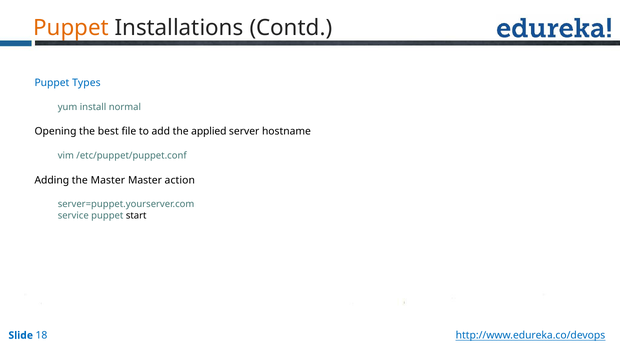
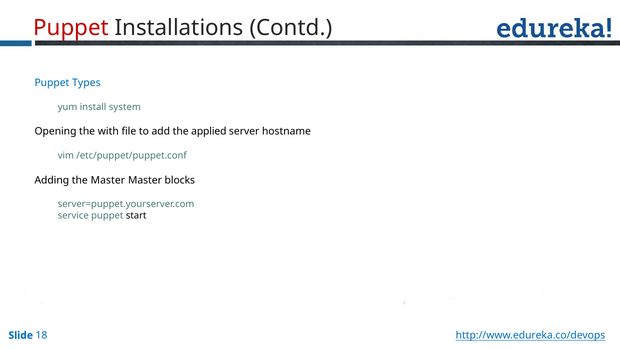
Puppet colour: orange -> red (71, 28)
normal: normal -> system (125, 107)
best: best -> with (108, 131)
action: action -> blocks (180, 180)
